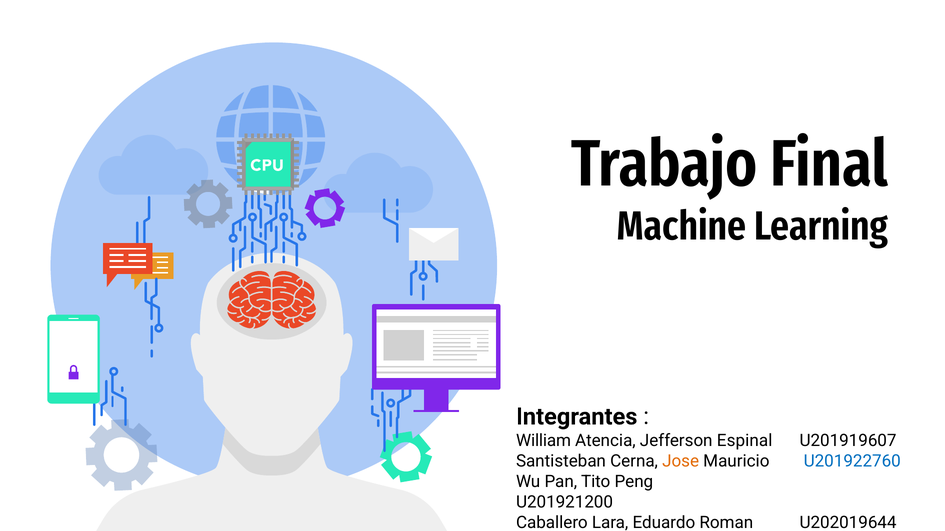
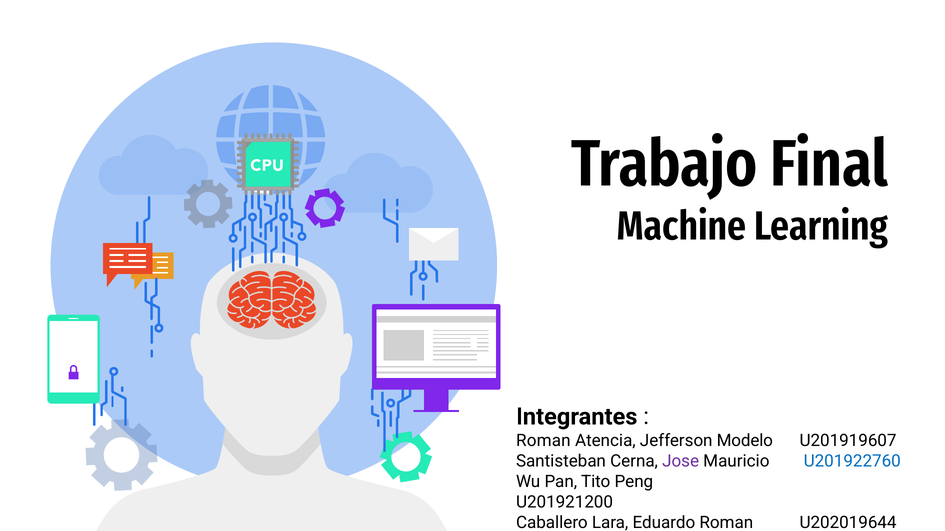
William: William -> Roman (543, 441)
Espinal: Espinal -> Modelo (745, 441)
Jose colour: orange -> purple (681, 462)
